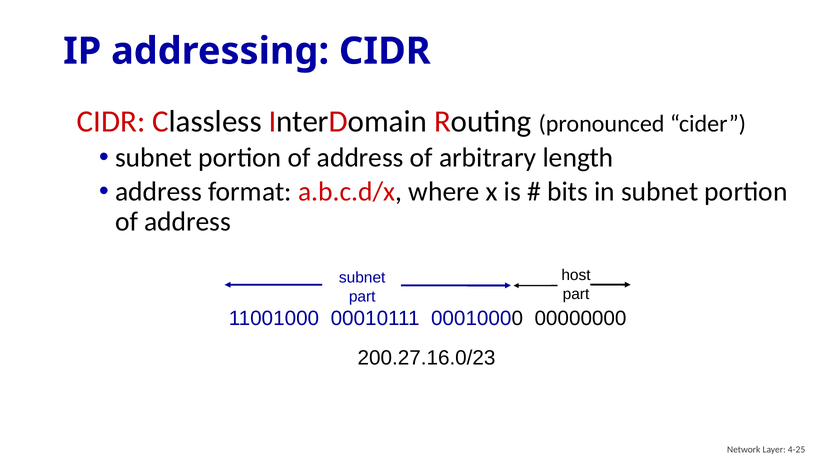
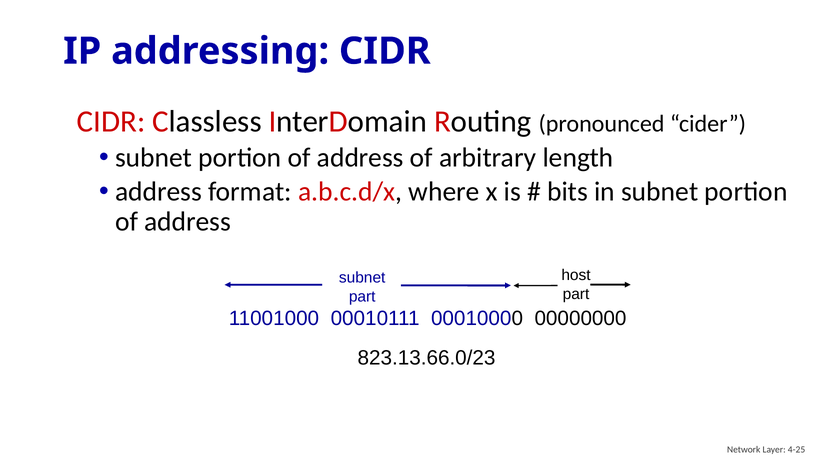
200.27.16.0/23: 200.27.16.0/23 -> 823.13.66.0/23 (427, 358)
